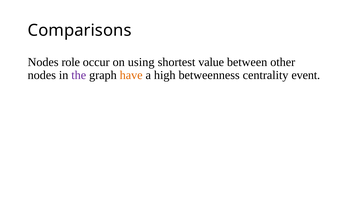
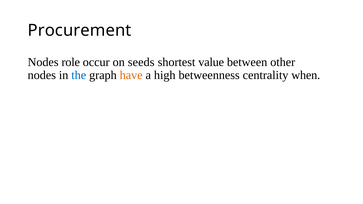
Comparisons: Comparisons -> Procurement (80, 30)
using: using -> seeds (141, 62)
the colour: purple -> blue (79, 75)
event: event -> when (306, 75)
